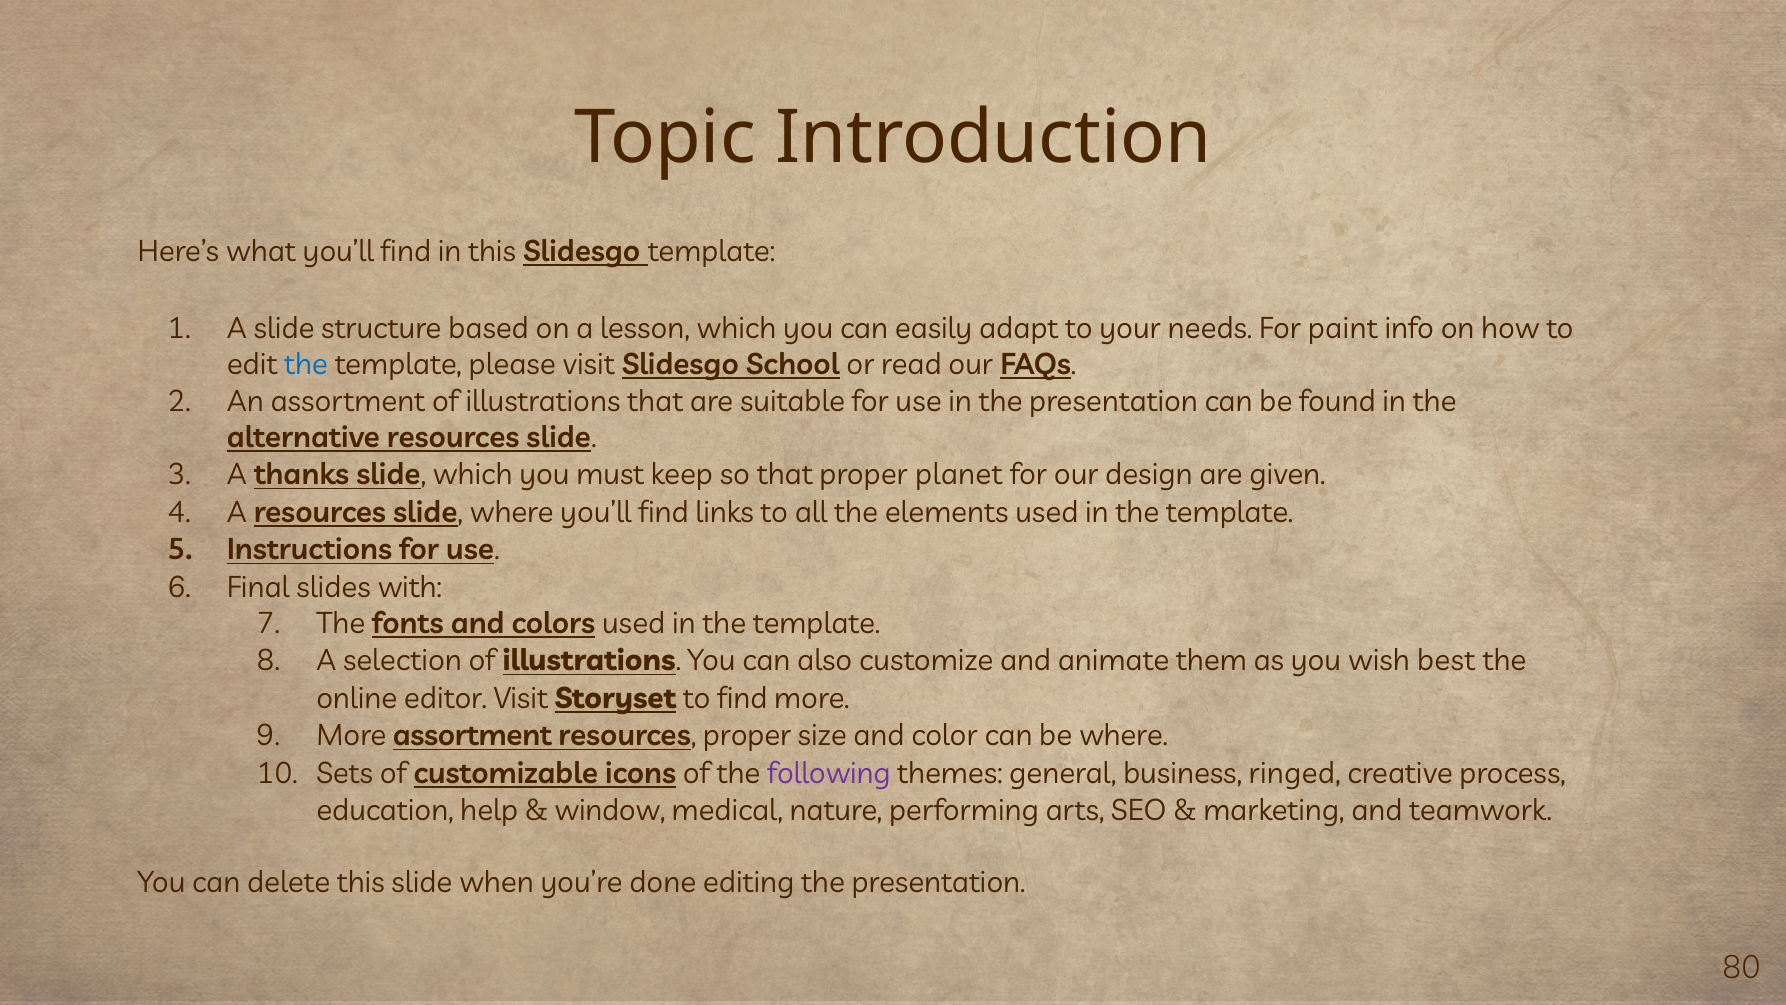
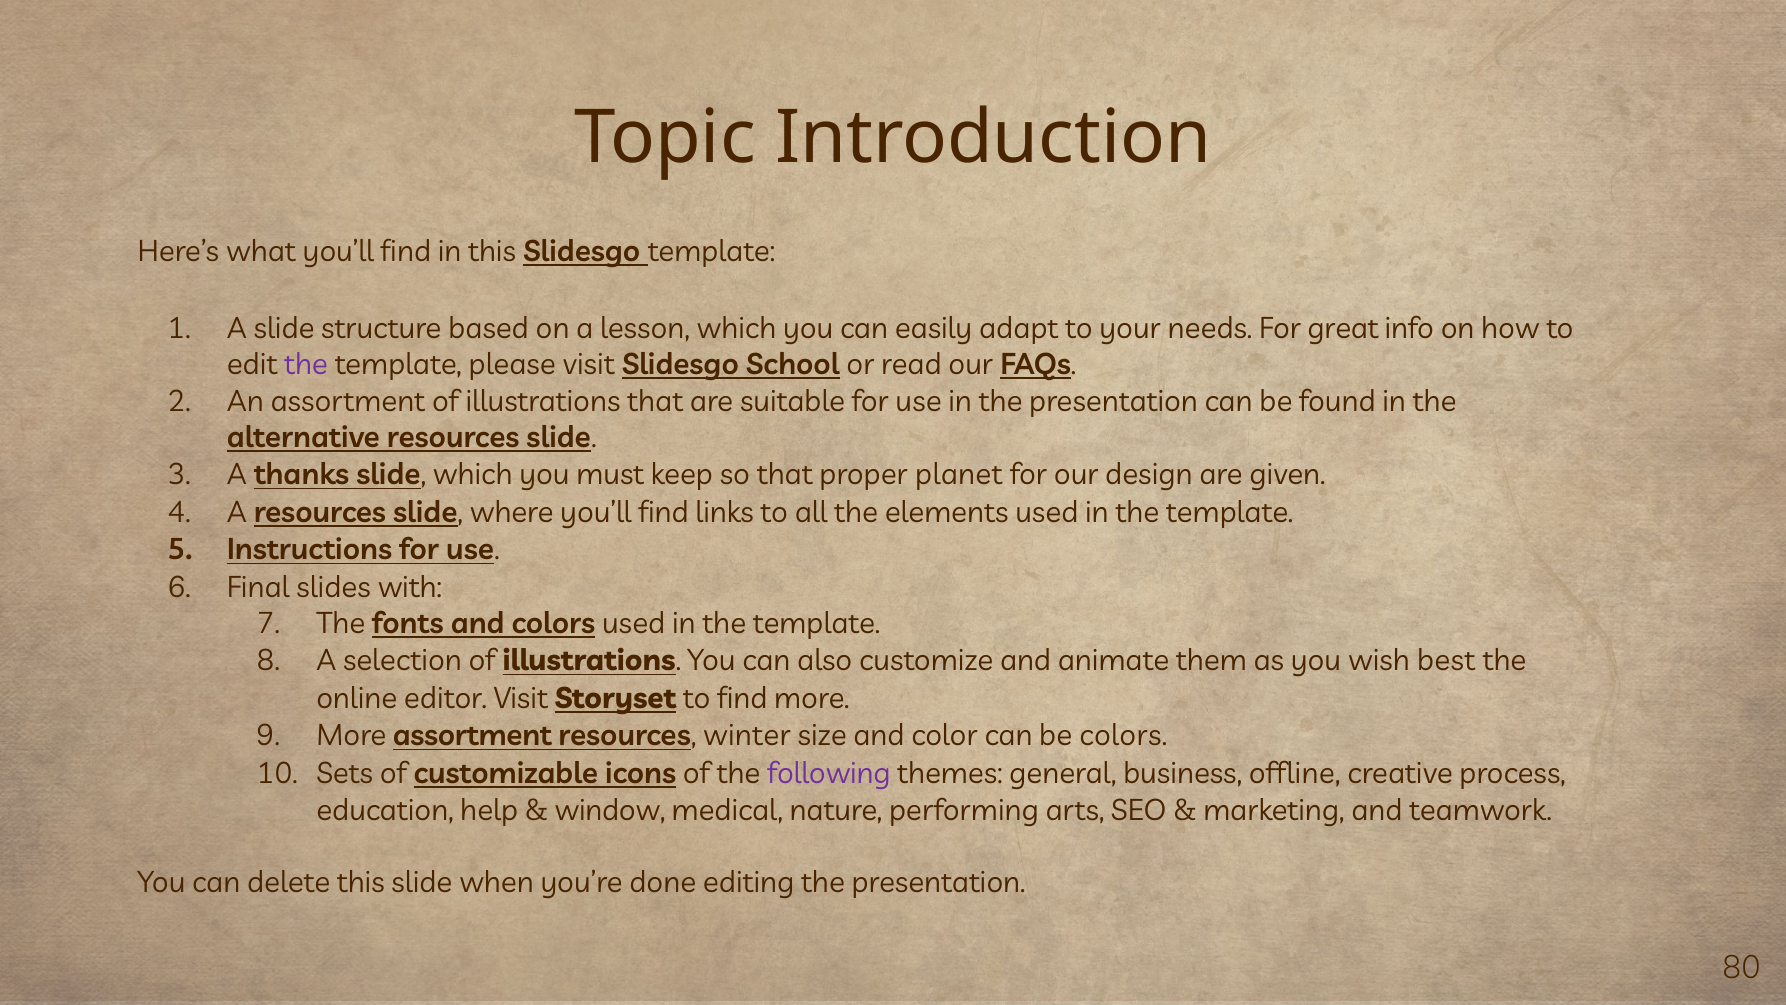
paint: paint -> great (1343, 329)
the colour: blue -> purple (306, 364)
resources proper: proper -> winter (747, 736)
be where: where -> colors (1123, 736)
ringed: ringed -> offline (1295, 773)
